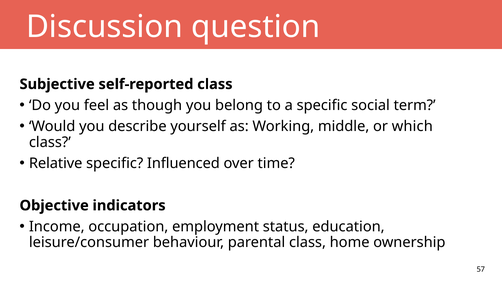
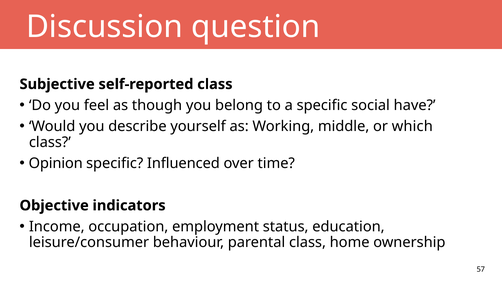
term: term -> have (415, 105)
Relative: Relative -> Opinion (56, 163)
